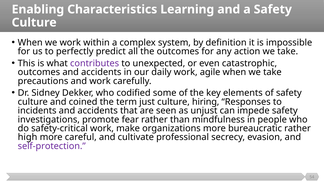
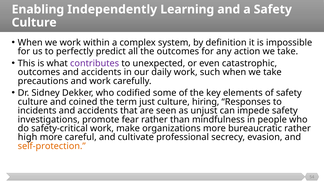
Characteristics: Characteristics -> Independently (112, 9)
agile: agile -> such (210, 72)
self-protection colour: purple -> orange (52, 146)
